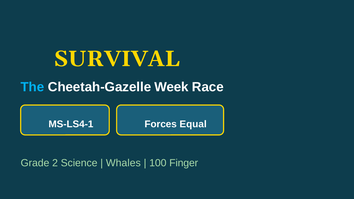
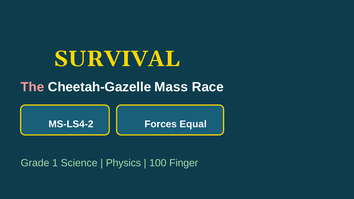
The colour: light blue -> pink (32, 87)
Week: Week -> Mass (171, 87)
MS-LS4-1: MS-LS4-1 -> MS-LS4-2 (71, 124)
2: 2 -> 1 (55, 163)
Whales: Whales -> Physics (123, 163)
